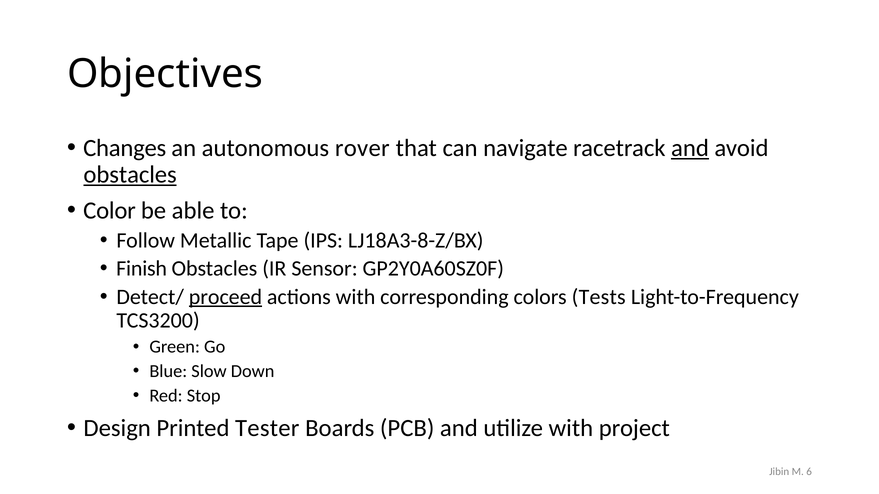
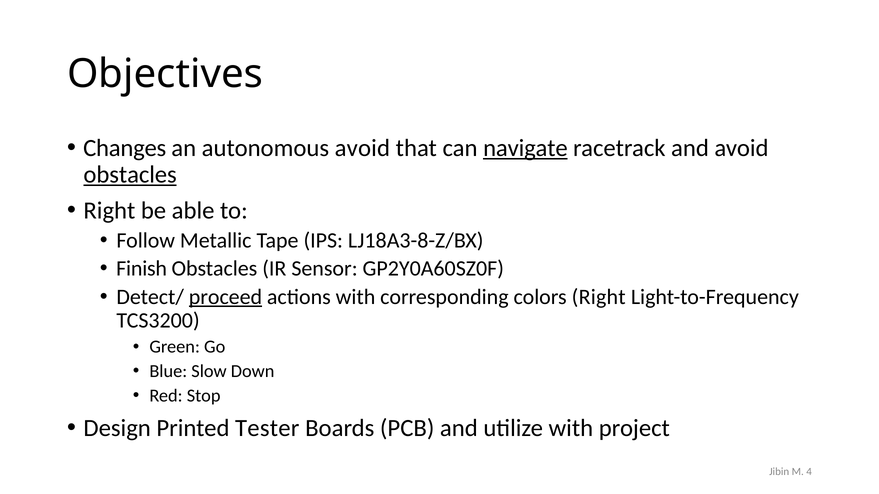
autonomous rover: rover -> avoid (362, 148)
navigate underline: none -> present (525, 148)
and underline: present -> none (690, 148)
Color: Color -> Right (109, 211)
colors Tests: Tests -> Right (599, 297)
6: 6 -> 4 (809, 472)
